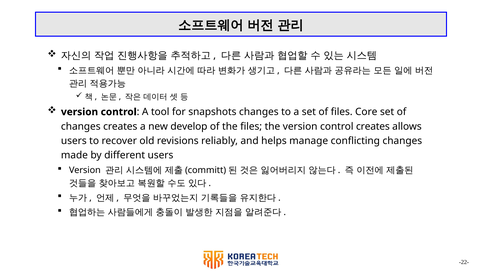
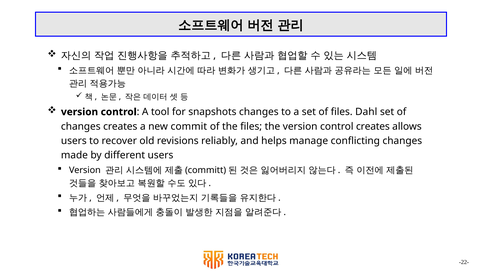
Core: Core -> Dahl (366, 112)
develop: develop -> commit (189, 126)
